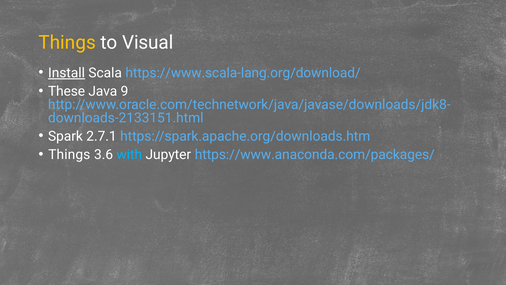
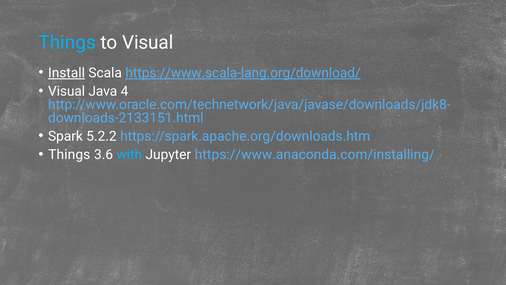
Things colour: yellow -> light blue (67, 43)
https://www.scala-lang.org/download/ underline: none -> present (243, 73)
These: These -> Visual (67, 91)
9: 9 -> 4 (125, 91)
2.7.1: 2.7.1 -> 5.2.2 (101, 136)
https://www.anaconda.com/packages/: https://www.anaconda.com/packages/ -> https://www.anaconda.com/installing/ (315, 155)
